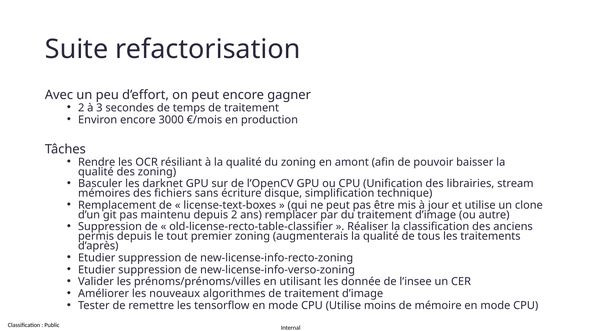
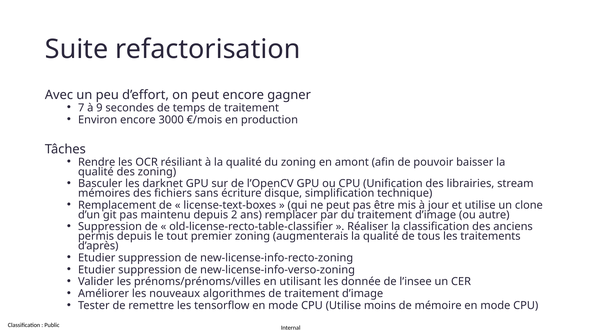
2: 2 -> 7 (81, 108)
3: 3 -> 9 (99, 108)
